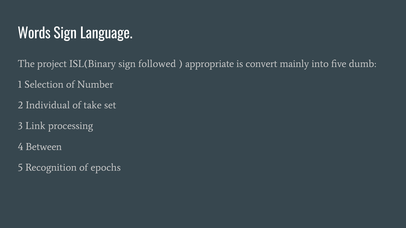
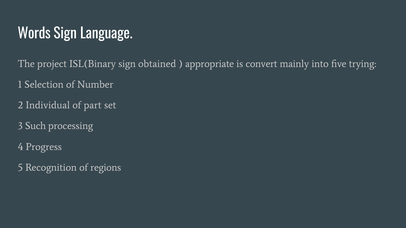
followed: followed -> obtained (157, 64)
dumb: dumb -> trying (363, 64)
take: take -> part (93, 105)
Link: Link -> Such (36, 126)
Between: Between -> Progress (44, 147)
epochs: epochs -> regions (106, 168)
